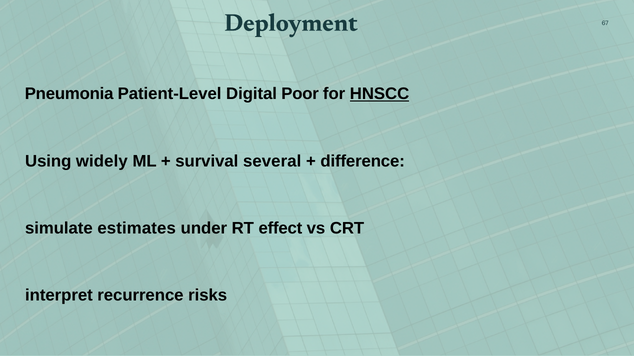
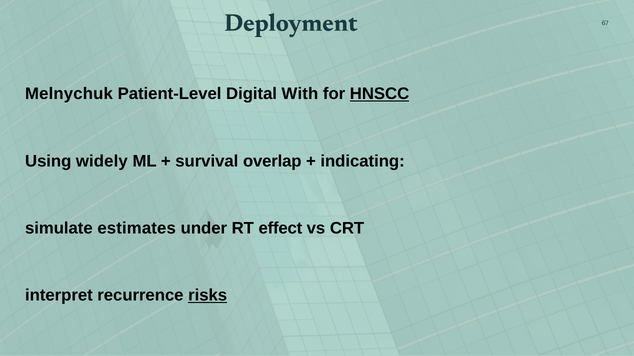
Pneumonia: Pneumonia -> Melnychuk (69, 94)
Poor: Poor -> With (300, 94)
several: several -> overlap (272, 161)
difference: difference -> indicating (363, 161)
risks underline: none -> present (208, 296)
